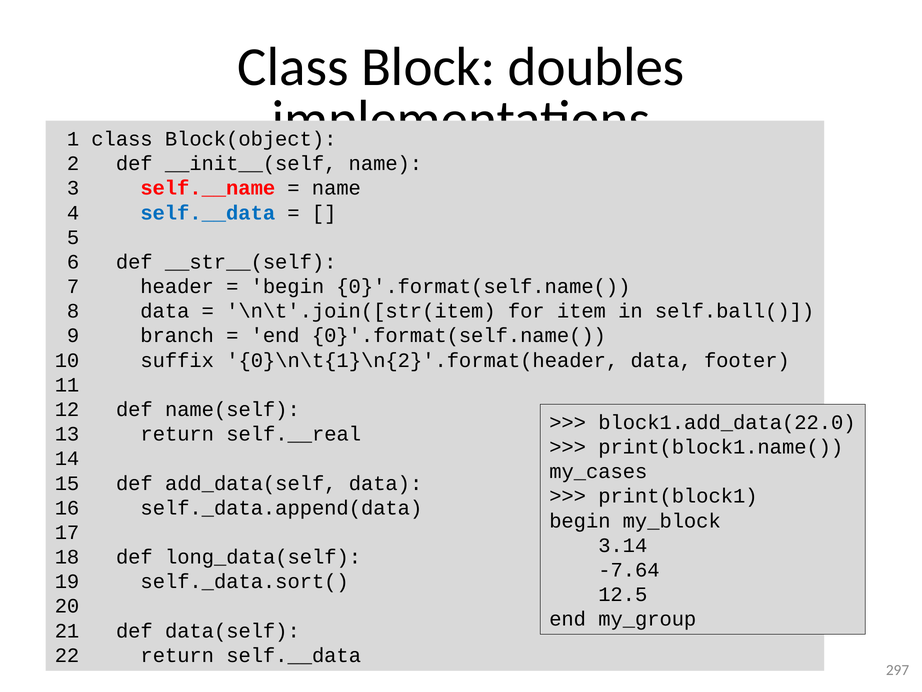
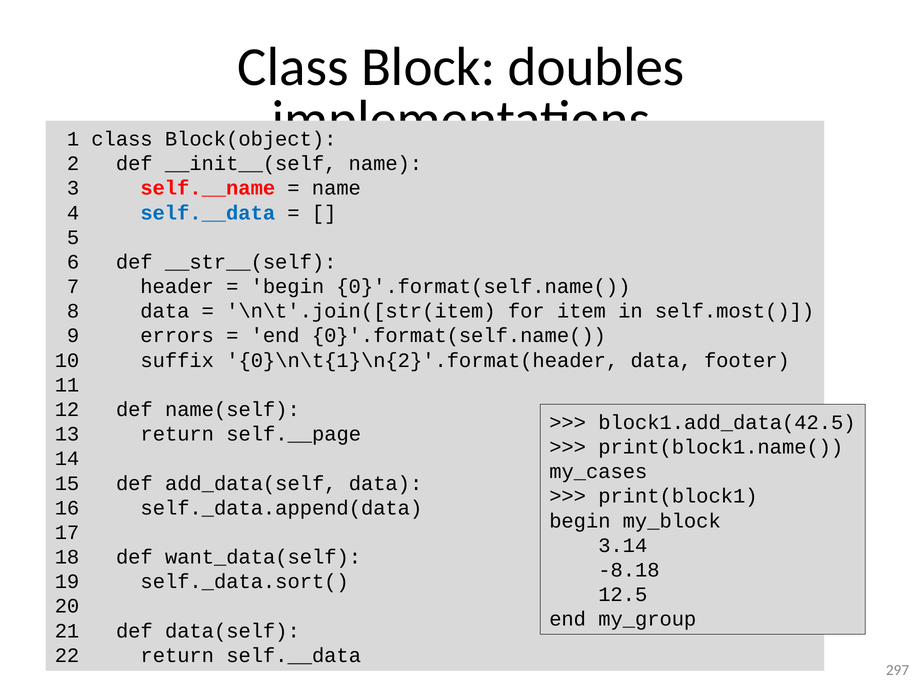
self.ball(: self.ball( -> self.most( (735, 311)
branch: branch -> errors (177, 335)
block1.add_data(22.0: block1.add_data(22.0 -> block1.add_data(42.5 (727, 422)
self.__real: self.__real -> self.__page (294, 434)
long_data(self: long_data(self -> want_data(self (263, 557)
-7.64: -7.64 -> -8.18 (629, 570)
